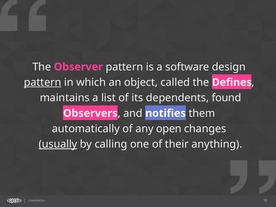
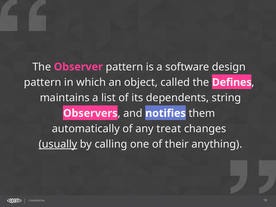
pattern underline: present -> none (43, 82)
found: found -> string (226, 98)
open: open -> treat (169, 129)
